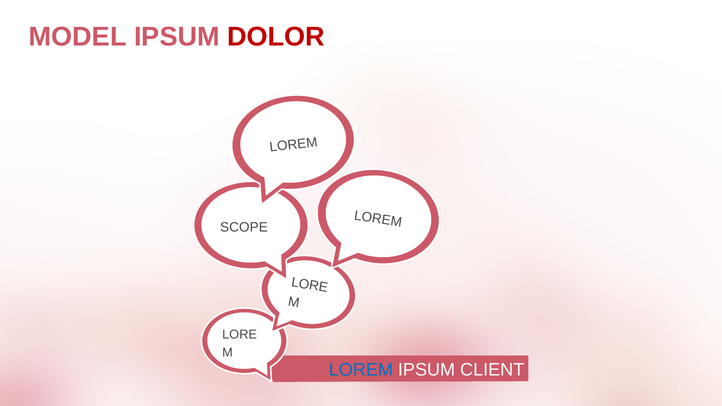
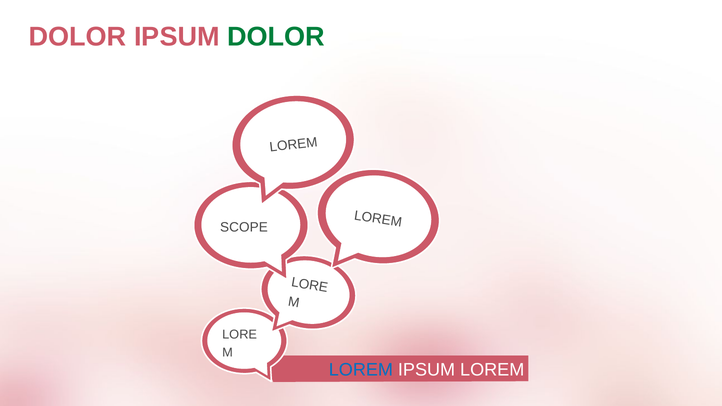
MODEL: MODEL -> DOLOR (78, 37)
DOLOR colour: red -> green (276, 37)
IPSUM CLIENT: CLIENT -> LOREM (492, 370)
